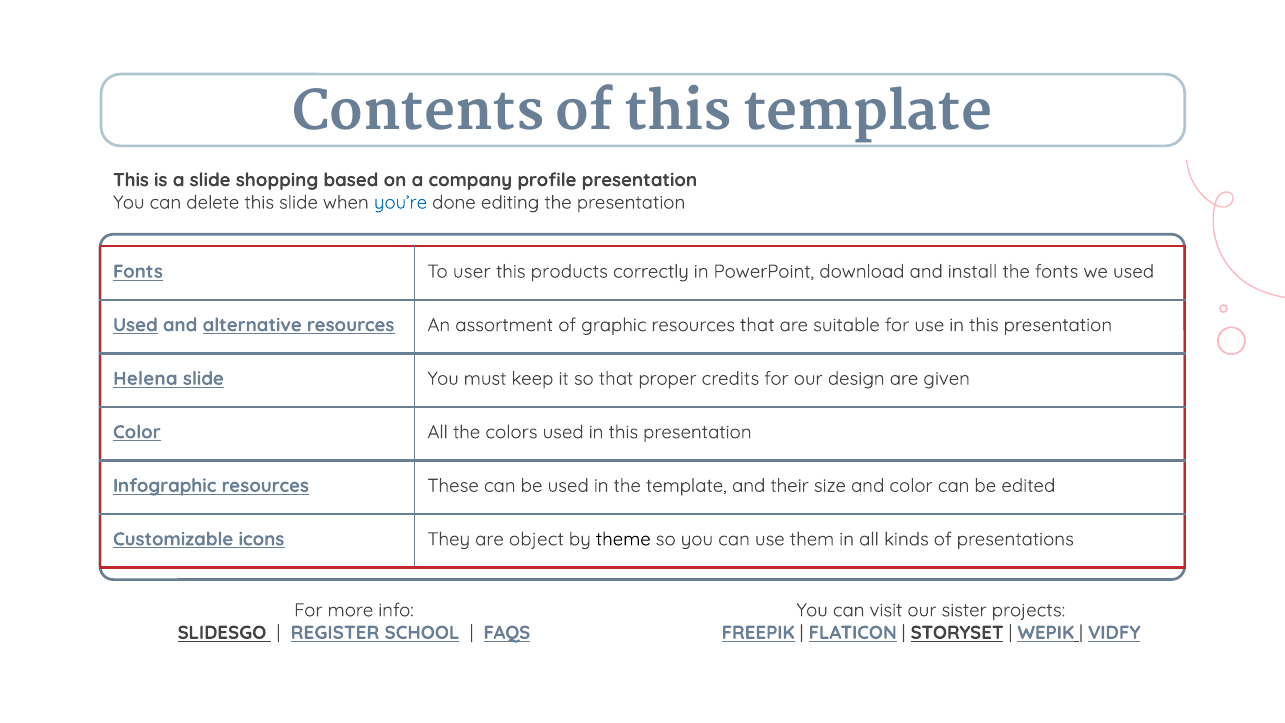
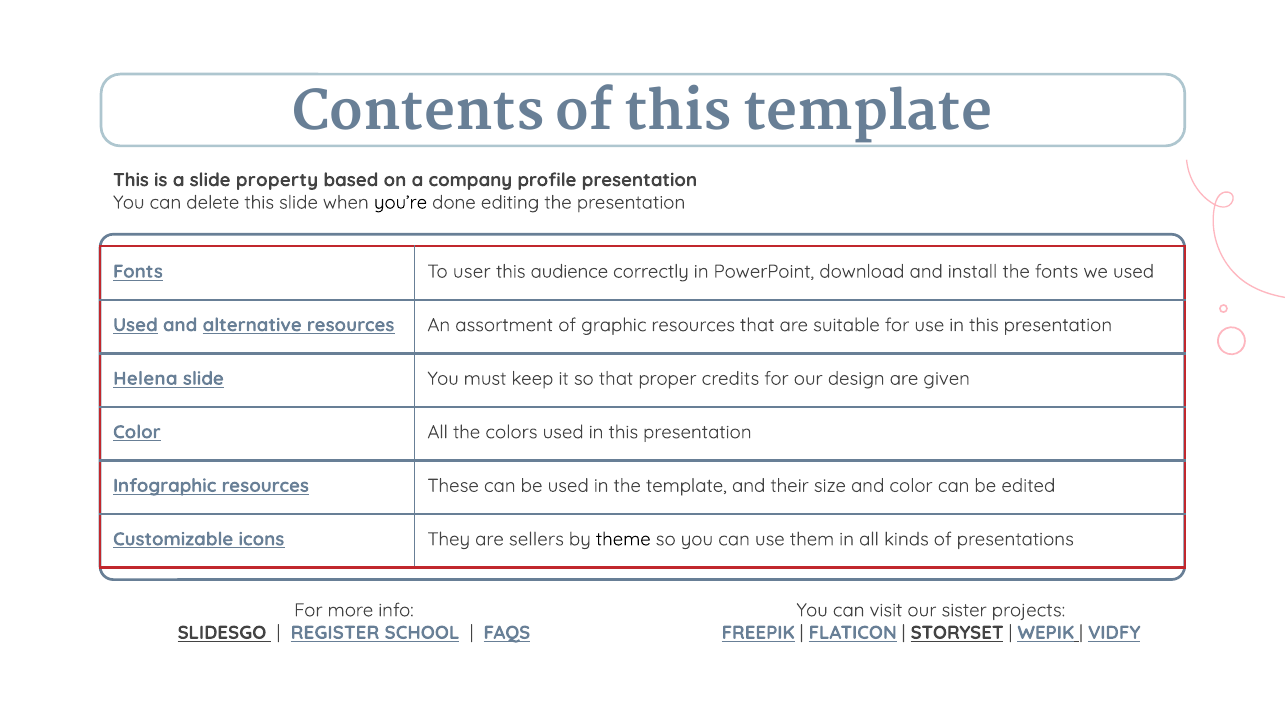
shopping: shopping -> property (277, 180)
you’re colour: blue -> black (401, 202)
products: products -> audience (569, 271)
object: object -> sellers (536, 539)
